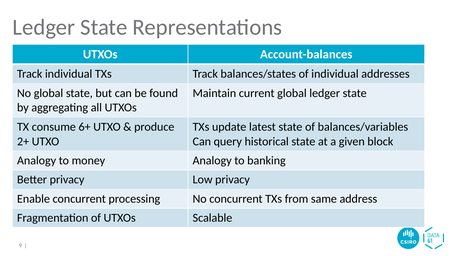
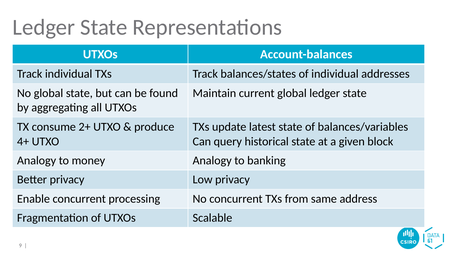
6+: 6+ -> 2+ (85, 127)
2+: 2+ -> 4+ (23, 141)
